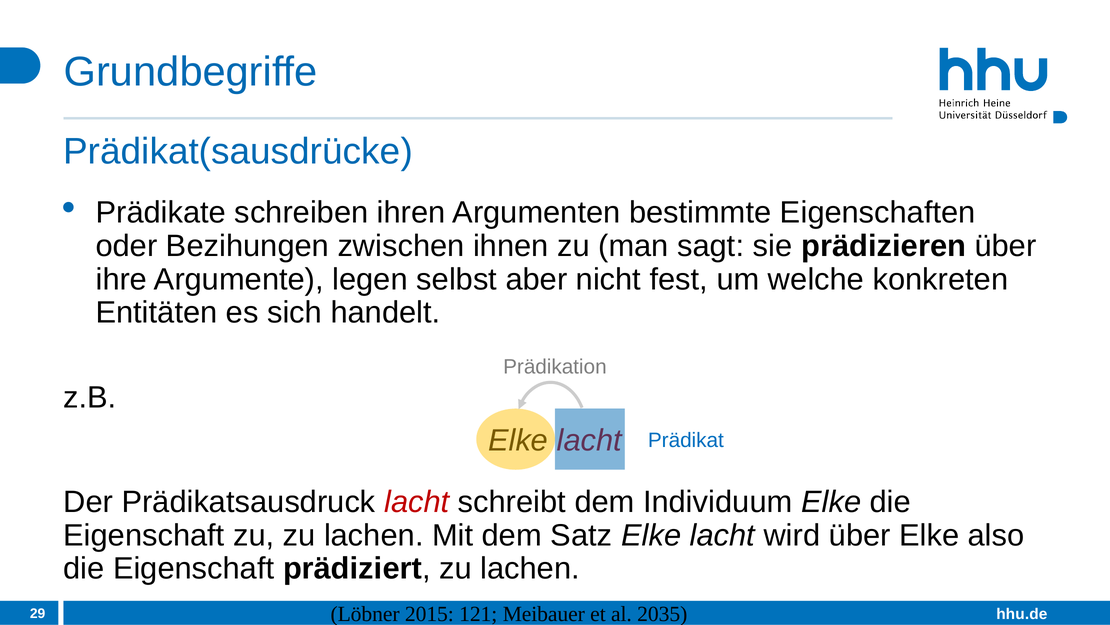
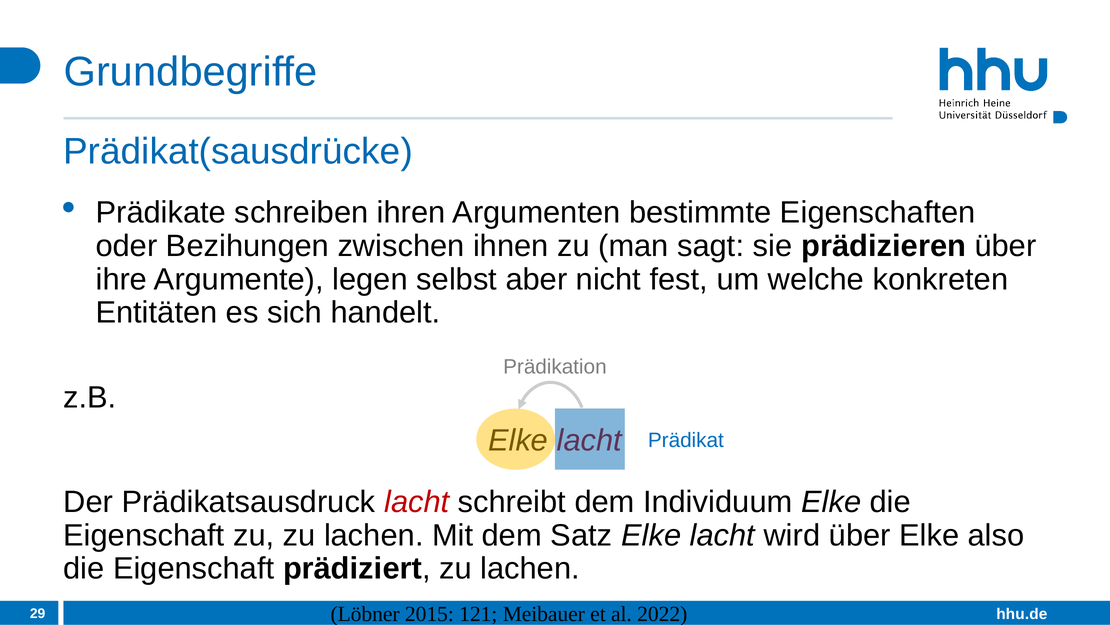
2035: 2035 -> 2022 (662, 614)
